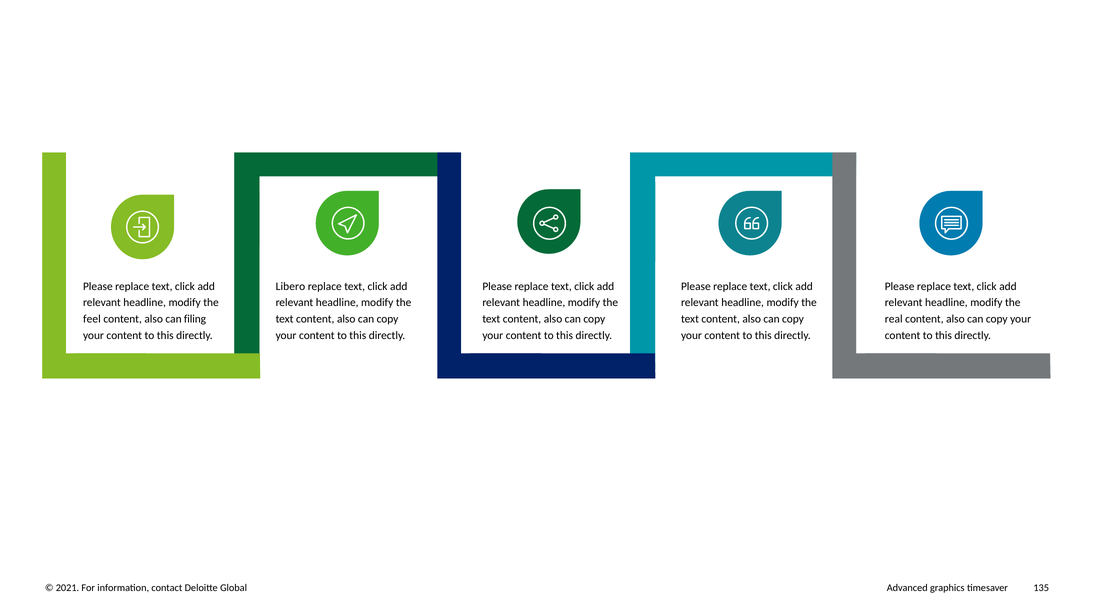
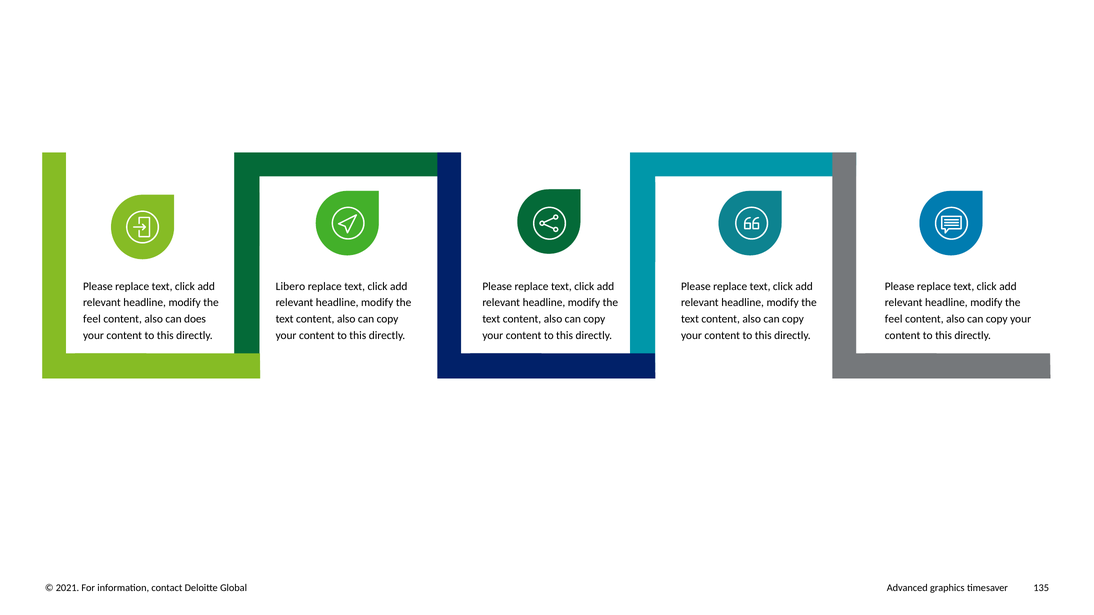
filing: filing -> does (195, 319)
real: real -> feel (894, 319)
